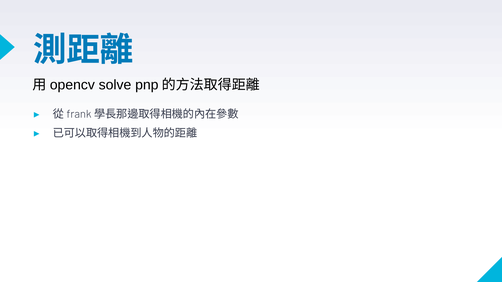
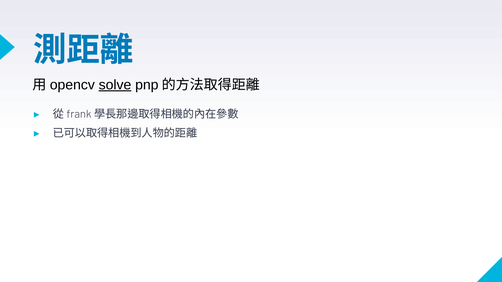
solve underline: none -> present (115, 85)
